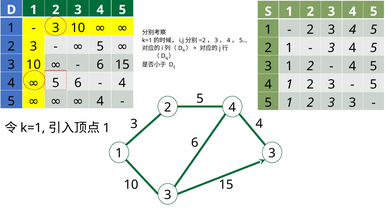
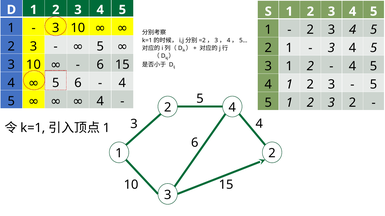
2 3 3: 3 -> 2 (353, 103)
3: 3 -> 2 (272, 154)
